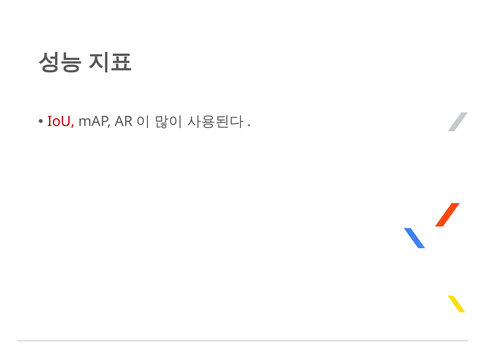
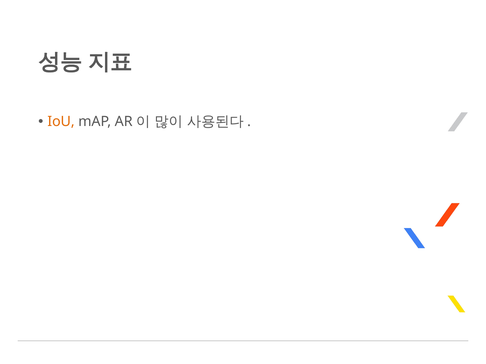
IoU colour: red -> orange (61, 122)
